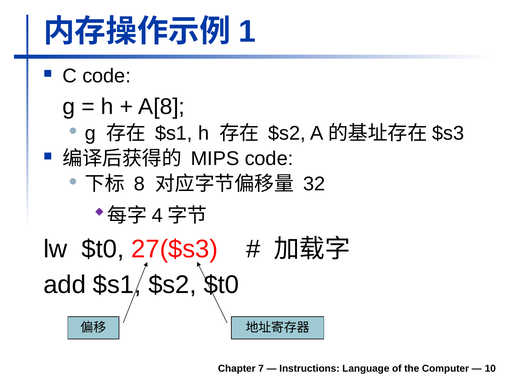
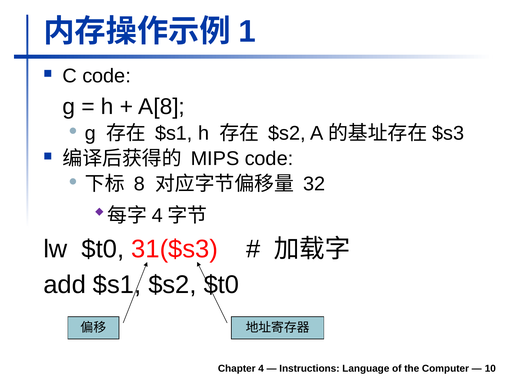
27($s3: 27($s3 -> 31($s3 (175, 249)
Chapter 7: 7 -> 4 (261, 369)
